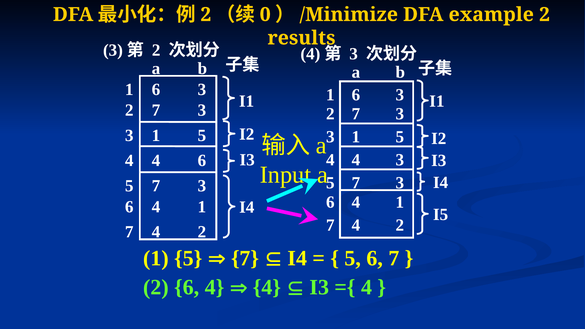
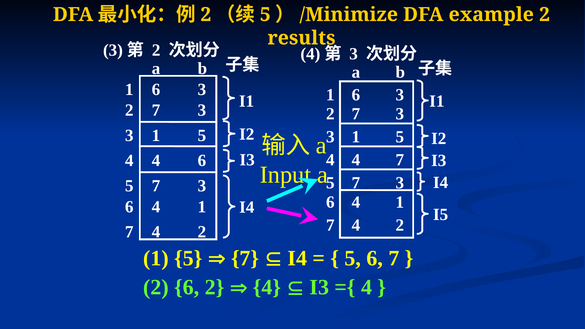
0: 0 -> 5 (265, 15)
4 3: 3 -> 7 (400, 160)
6 4: 4 -> 2 (215, 287)
